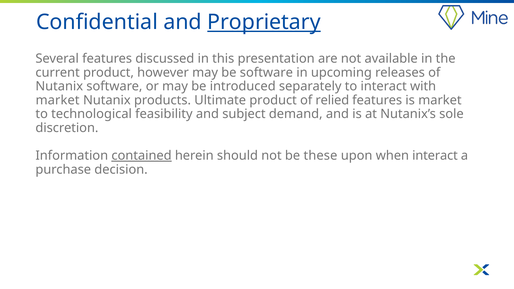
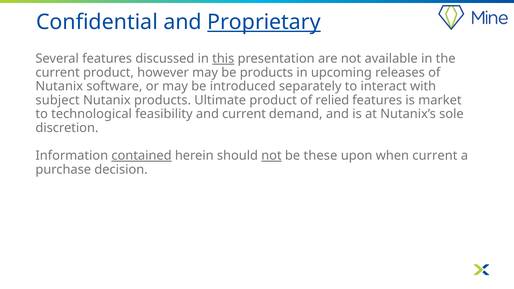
this underline: none -> present (223, 59)
be software: software -> products (266, 72)
market: market -> subject (58, 100)
and subject: subject -> current (244, 114)
not underline: none -> present (271, 156)
when interact: interact -> current (435, 156)
